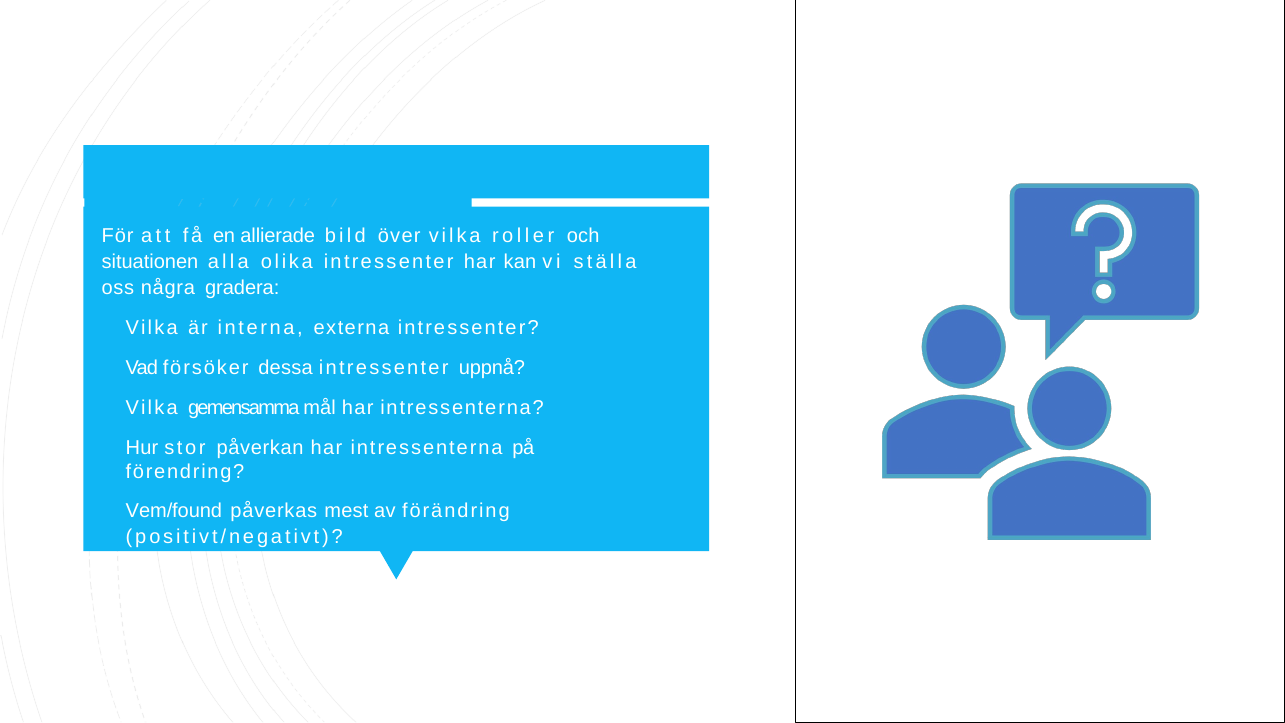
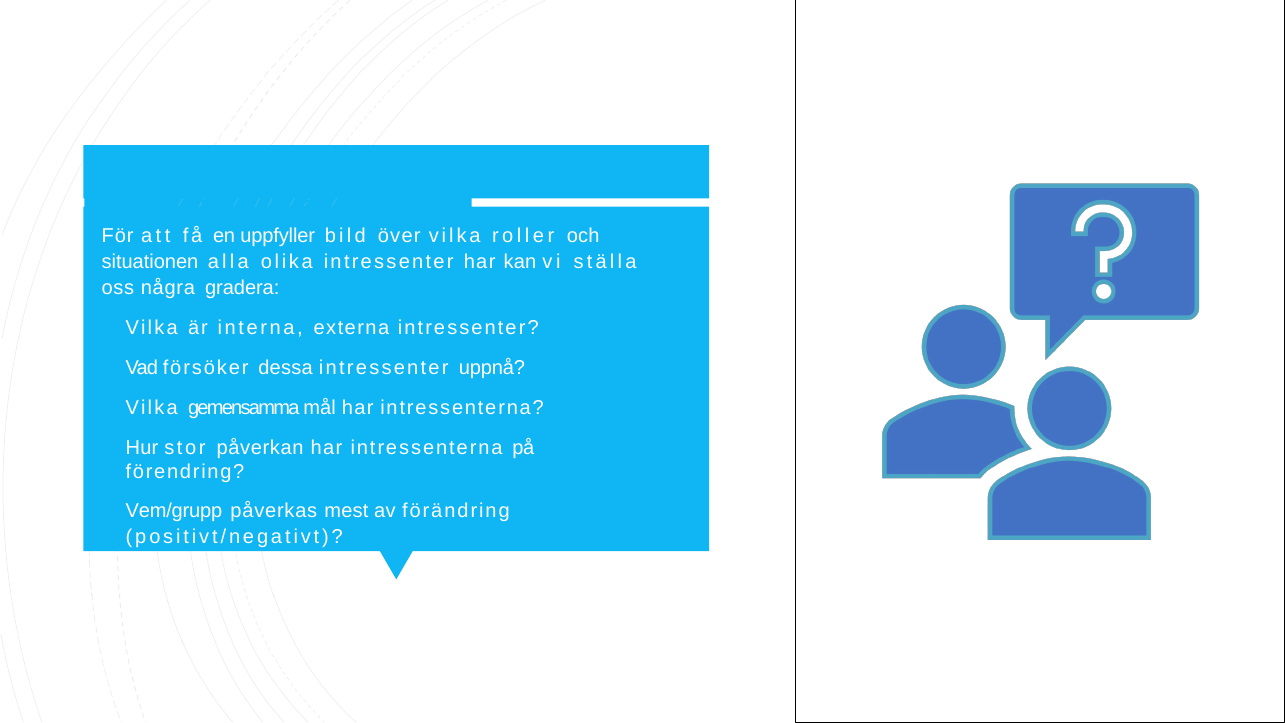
allierade: allierade -> uppfyller (278, 236)
Vem/found: Vem/found -> Vem/grupp (174, 511)
